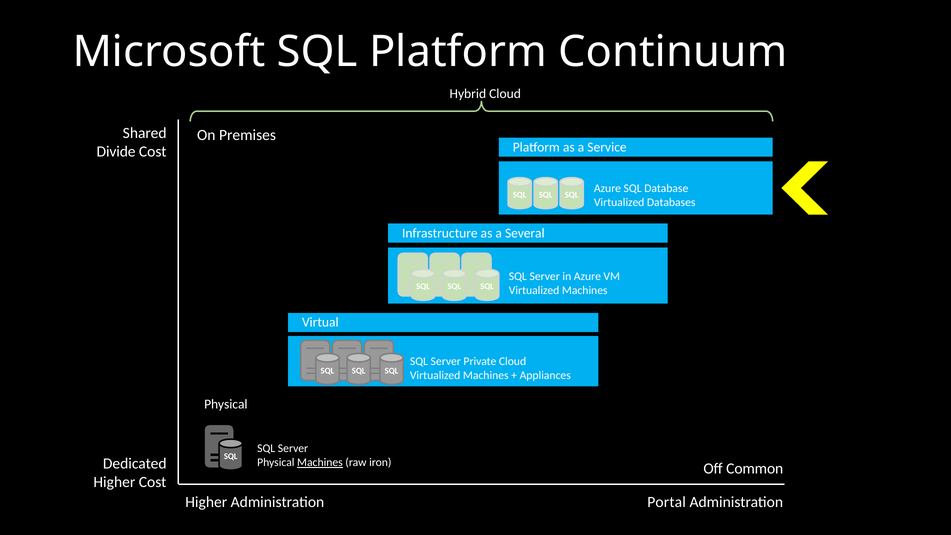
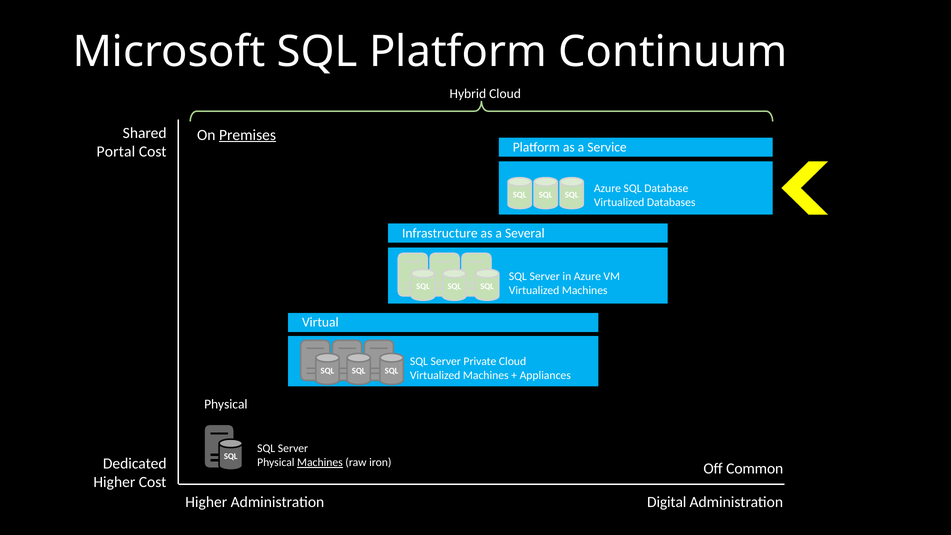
Premises underline: none -> present (248, 135)
Divide: Divide -> Portal (116, 152)
Portal: Portal -> Digital (667, 502)
